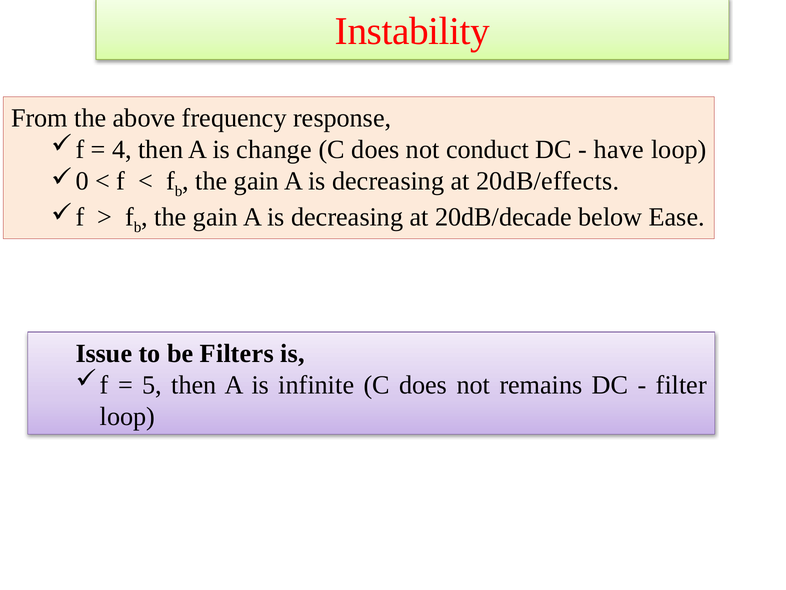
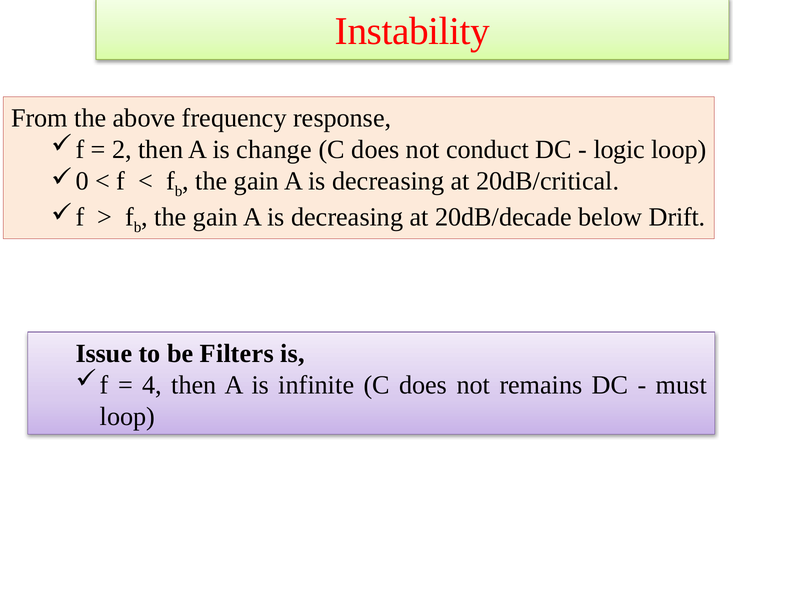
4: 4 -> 2 (122, 150)
have: have -> logic (619, 150)
20dB/effects: 20dB/effects -> 20dB/critical (548, 181)
Ease: Ease -> Drift (677, 217)
5: 5 -> 4 (152, 385)
filter: filter -> must (681, 385)
